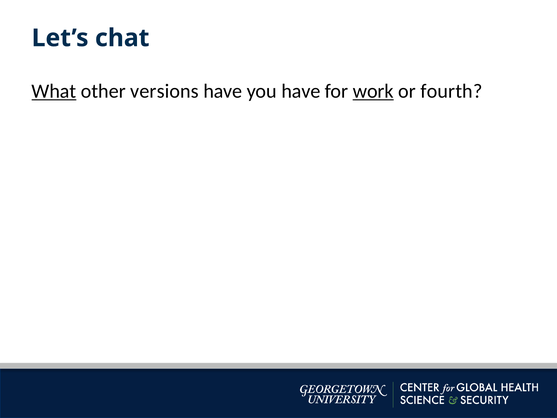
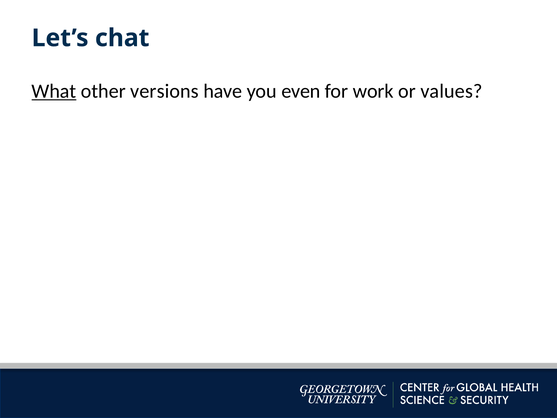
you have: have -> even (301, 91)
work underline: present -> none (373, 91)
fourth: fourth -> values (451, 91)
